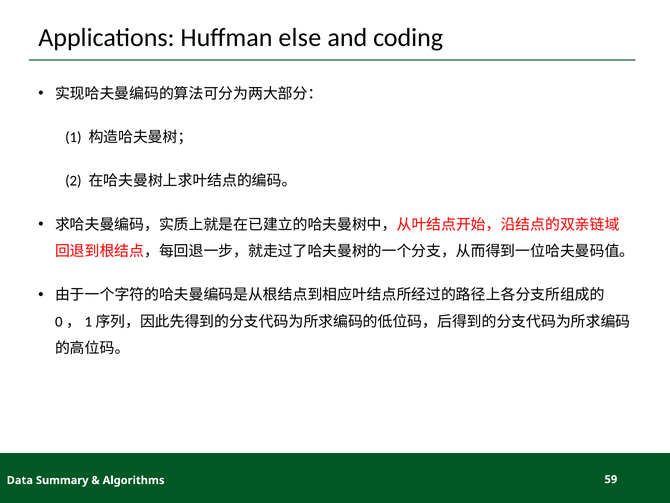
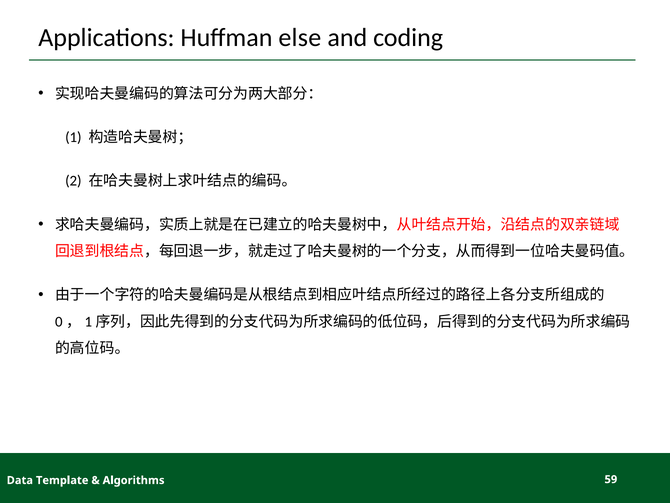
Summary: Summary -> Template (62, 480)
